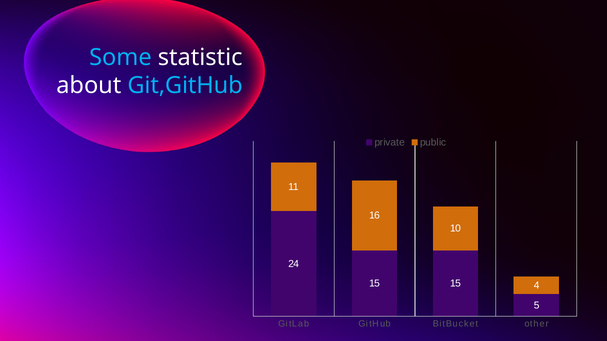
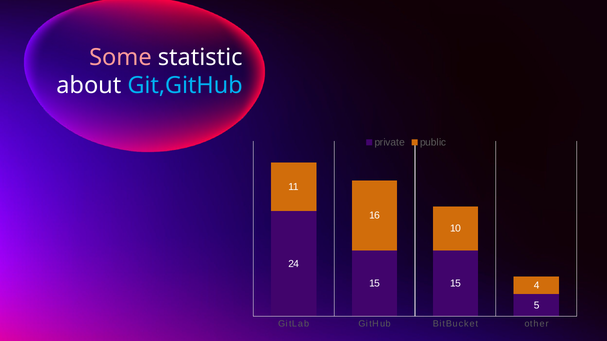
Some colour: light blue -> pink (120, 57)
